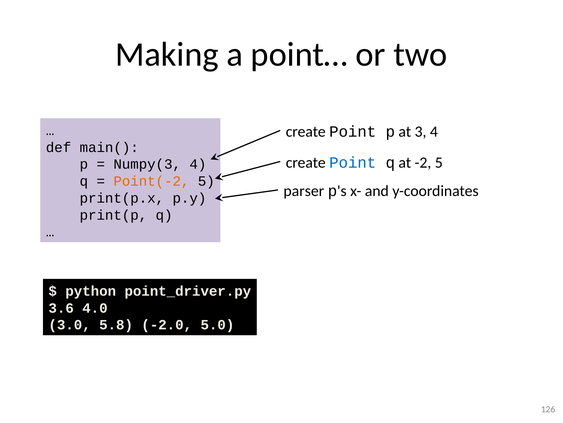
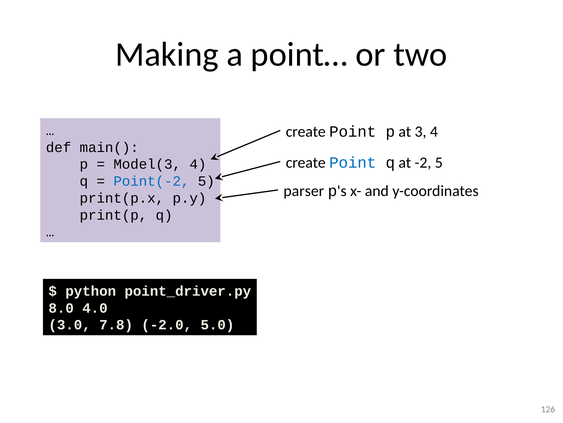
Numpy(3: Numpy(3 -> Model(3 (147, 164)
Point(-2 colour: orange -> blue (151, 181)
3.6: 3.6 -> 8.0 (61, 307)
5.8: 5.8 -> 7.8 (116, 324)
